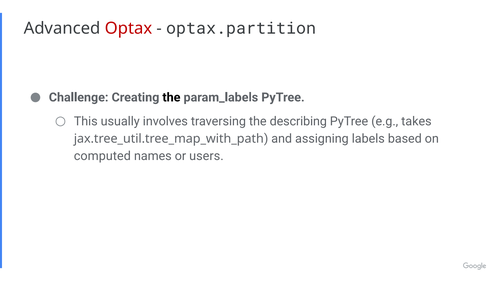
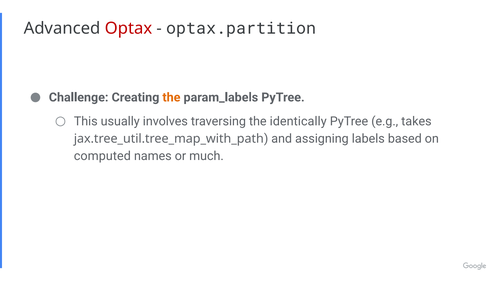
the colour: black -> orange (171, 97)
describing: describing -> identically (298, 122)
users: users -> much (206, 156)
